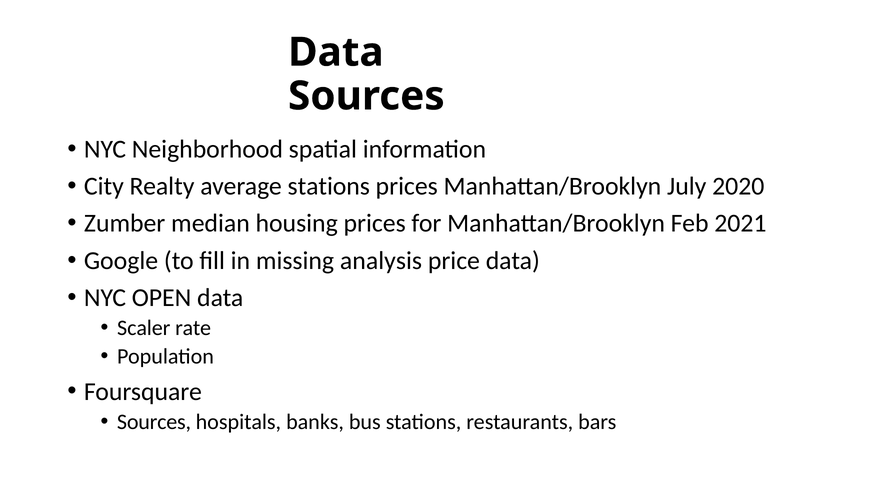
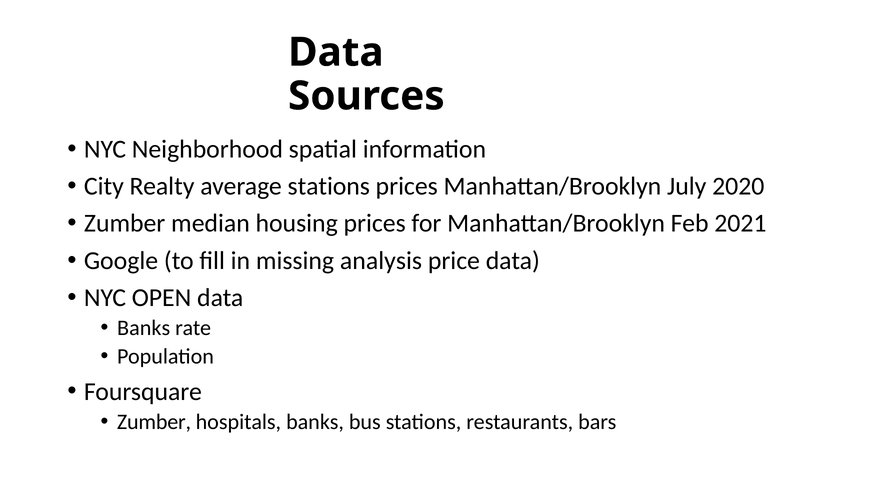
Scaler: Scaler -> Banks (144, 328)
Sources: Sources -> Zumber (154, 422)
